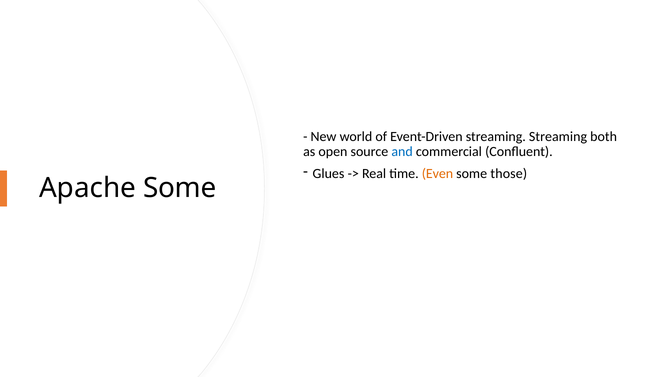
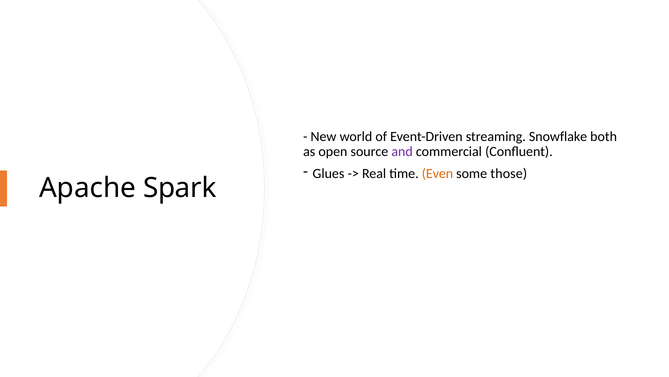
streaming Streaming: Streaming -> Snowflake (558, 136)
and colour: blue -> purple (402, 152)
Apache Some: Some -> Spark (180, 188)
